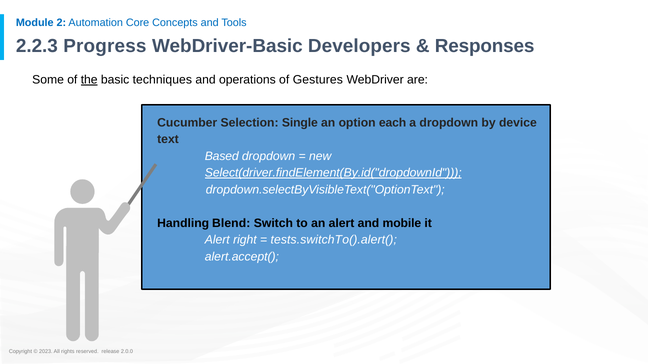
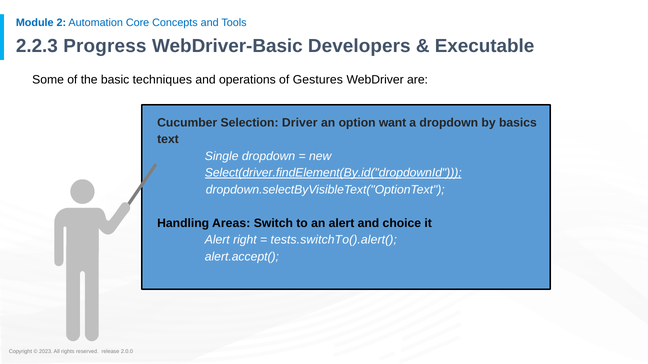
Responses: Responses -> Executable (485, 46)
the underline: present -> none (89, 80)
Single: Single -> Driver (300, 123)
each: each -> want (393, 123)
device: device -> basics (518, 123)
Based: Based -> Single (222, 156)
Blend: Blend -> Areas (231, 223)
mobile: mobile -> choice (402, 223)
